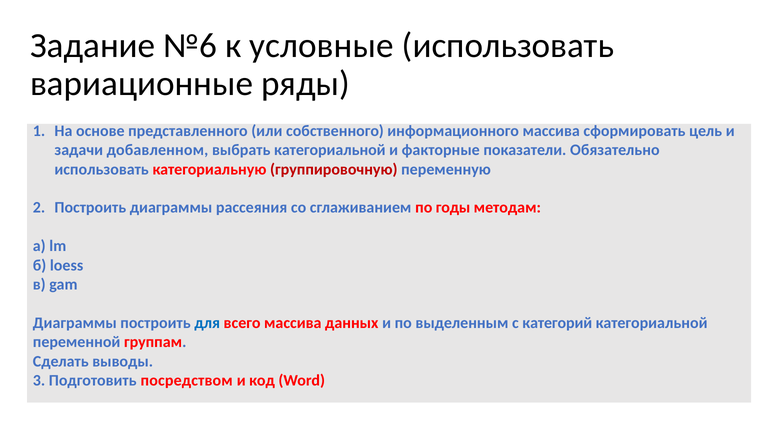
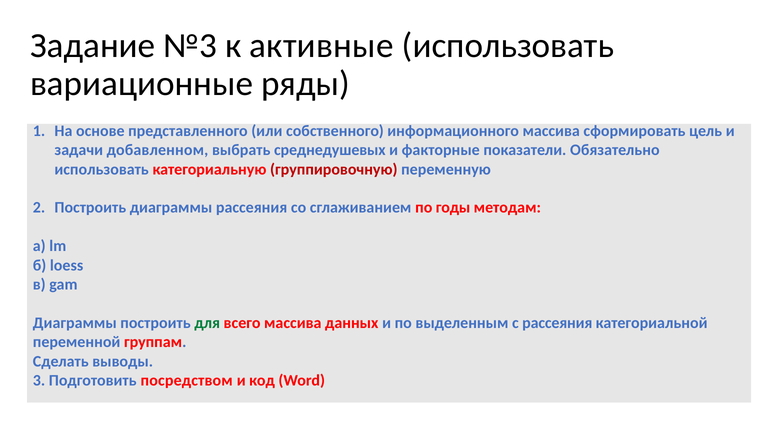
№6: №6 -> №3 (190, 45)
условные: условные -> активные (321, 45)
выбрать категориальной: категориальной -> среднедушевых (330, 150)
для colour: blue -> green (207, 322)
с категорий: категорий -> рассеяния (557, 322)
